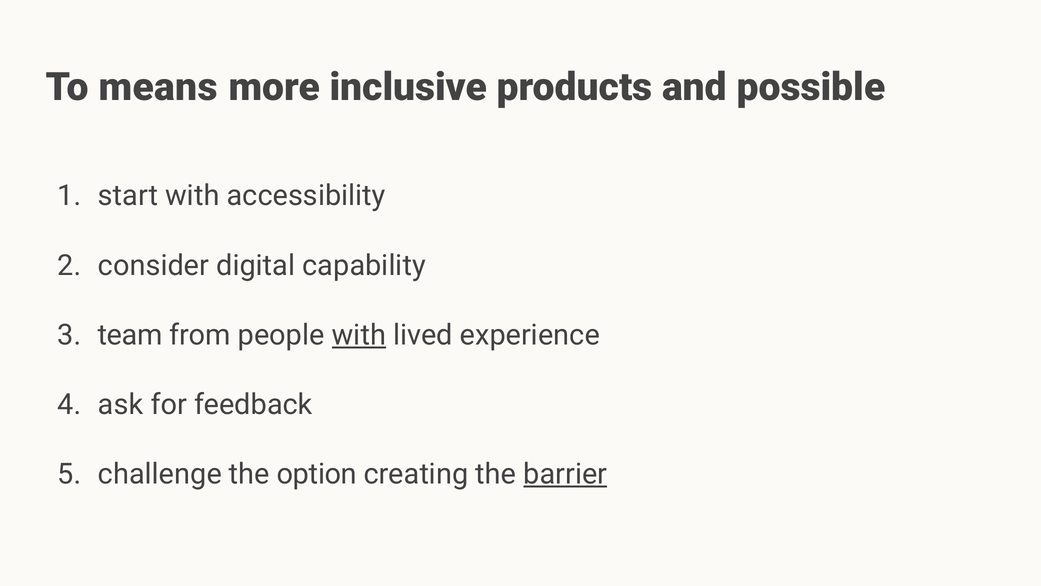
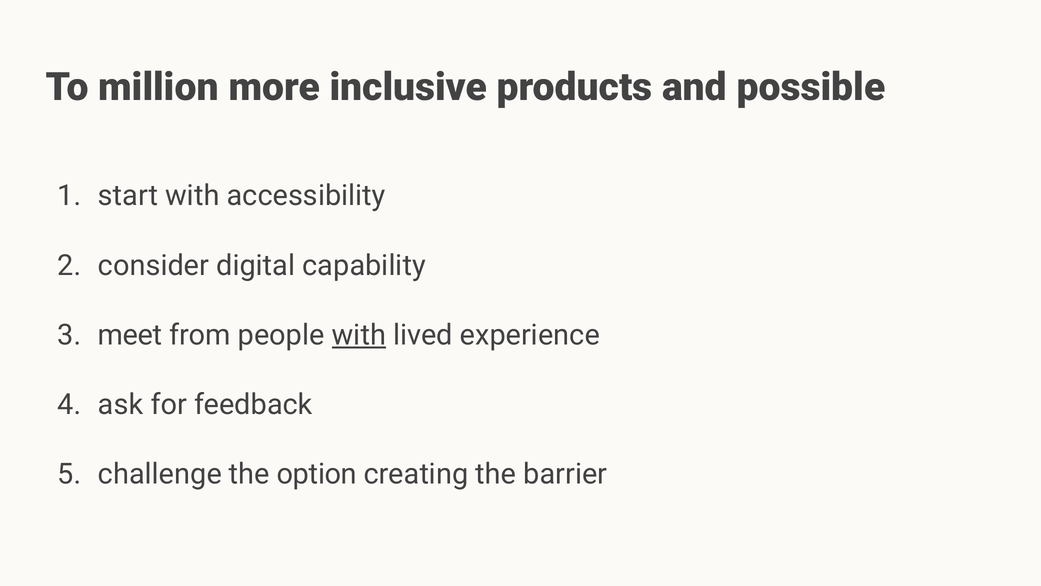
means: means -> million (158, 87)
team: team -> meet (130, 335)
barrier underline: present -> none (565, 474)
